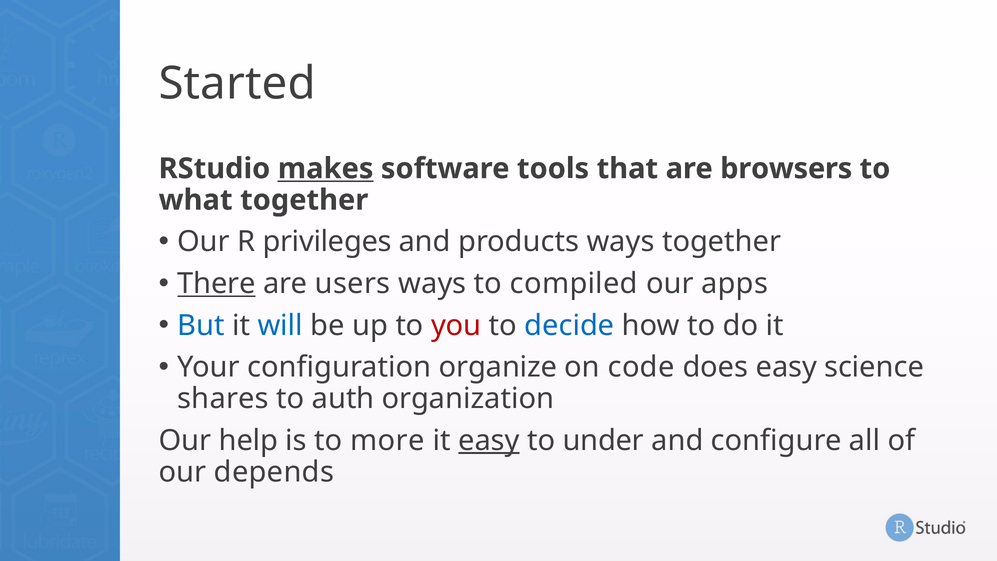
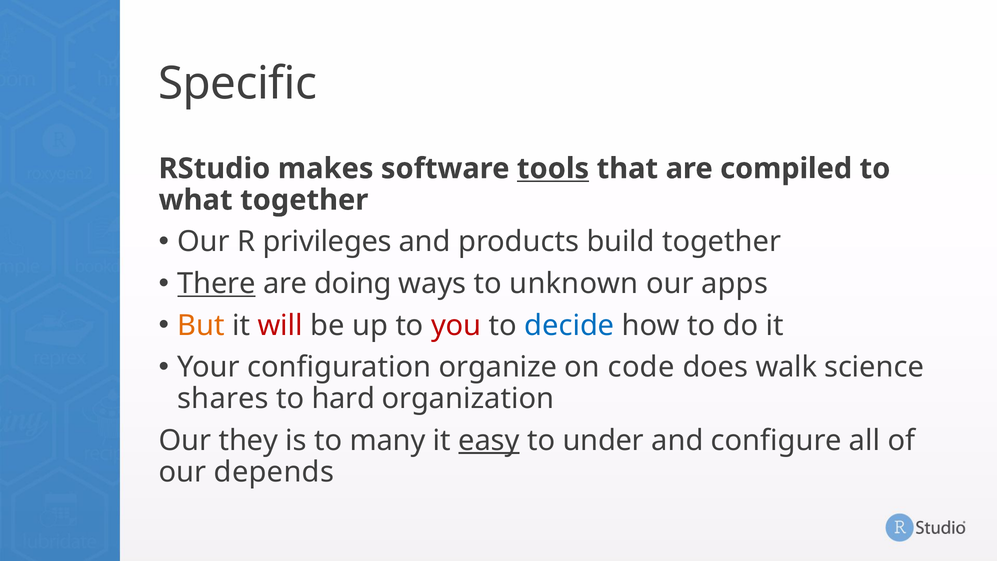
Started: Started -> Specific (238, 84)
makes underline: present -> none (326, 169)
tools underline: none -> present (553, 169)
browsers: browsers -> compiled (786, 169)
products ways: ways -> build (621, 242)
users: users -> doing (353, 284)
compiled: compiled -> unknown (574, 284)
But colour: blue -> orange (201, 325)
will colour: blue -> red (280, 325)
does easy: easy -> walk (786, 367)
auth: auth -> hard (343, 399)
help: help -> they (248, 440)
more: more -> many (388, 440)
